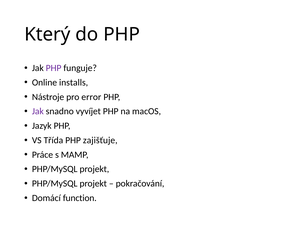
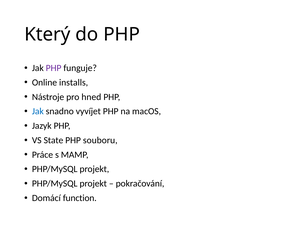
error: error -> hned (91, 97)
Jak colour: purple -> blue (38, 111)
Třída: Třída -> State (53, 140)
zajišťuje: zajišťuje -> souboru (100, 140)
